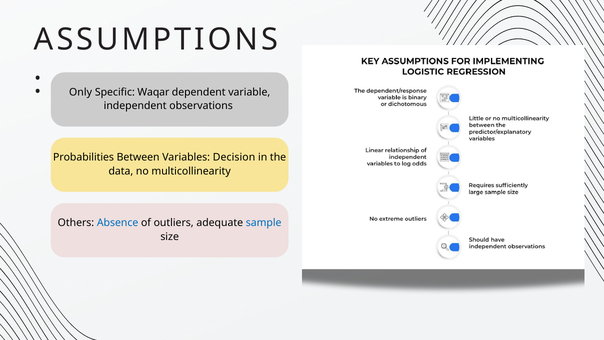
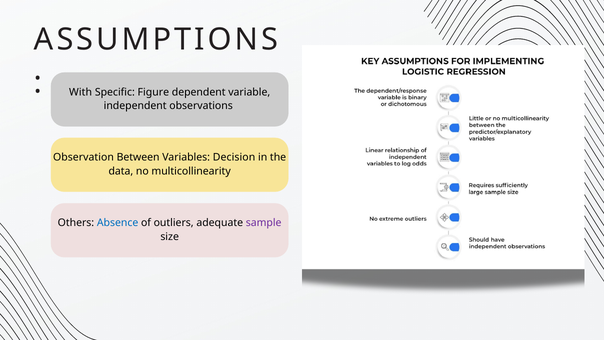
Only: Only -> With (81, 92)
Waqar: Waqar -> Figure (153, 92)
Probabilities: Probabilities -> Observation (84, 157)
sample colour: blue -> purple (264, 223)
